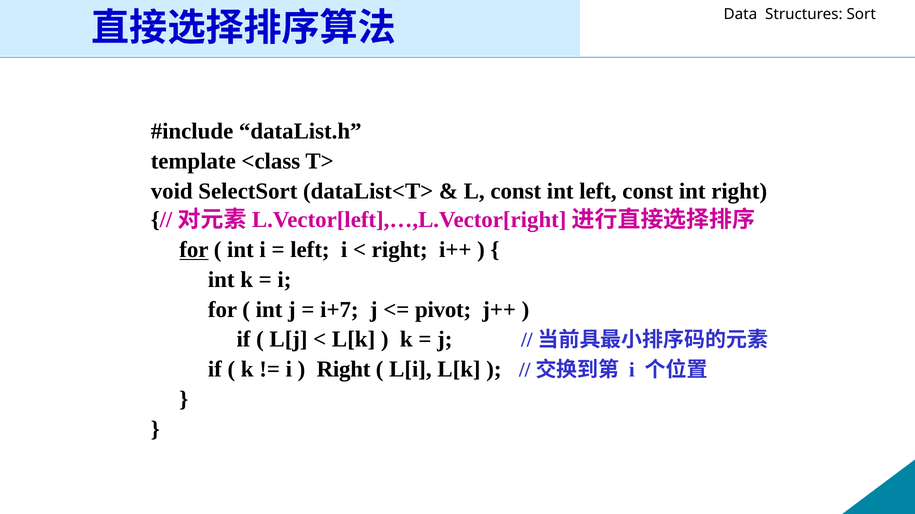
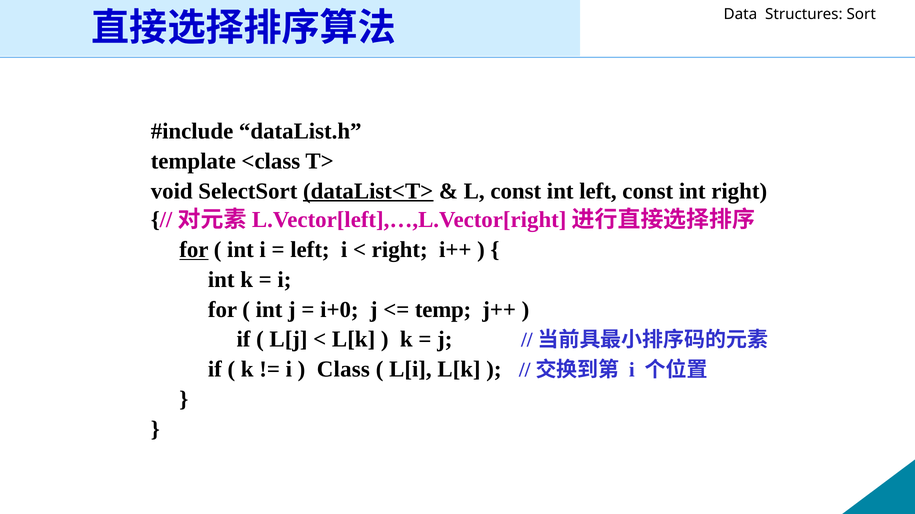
dataList<T> underline: none -> present (368, 191)
i+7: i+7 -> i+0 (339, 310)
pivot: pivot -> temp (443, 310)
Right: Right -> Class (343, 370)
